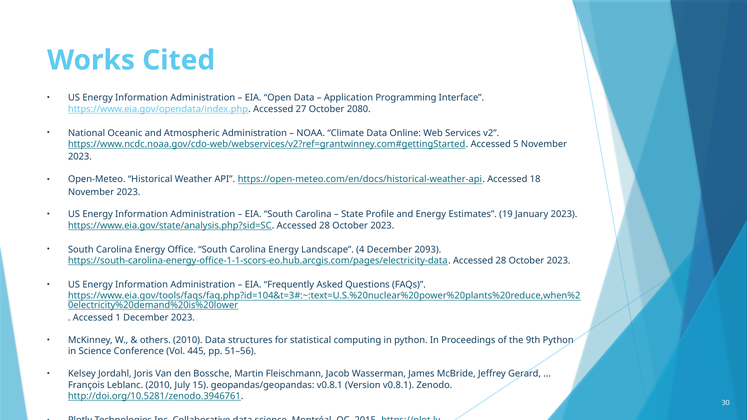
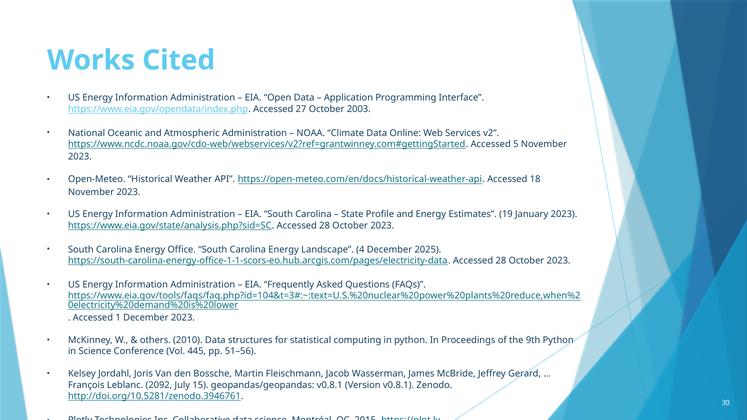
2080: 2080 -> 2003 (359, 109)
2093: 2093 -> 2025 (428, 250)
Leblanc 2010: 2010 -> 2092 (159, 385)
